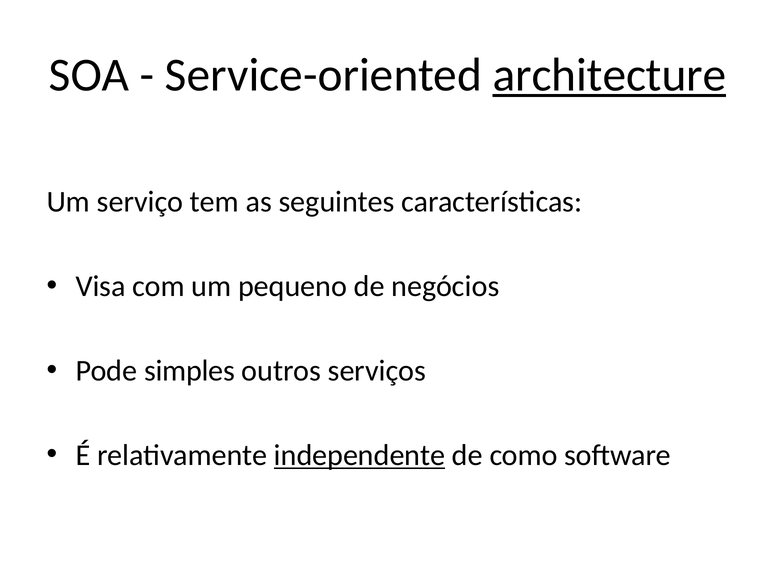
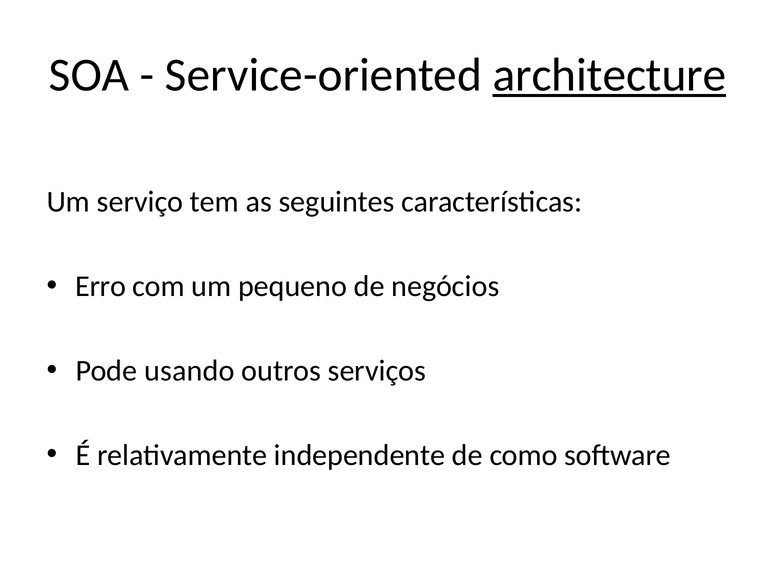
Visa: Visa -> Erro (101, 286)
simples: simples -> usando (189, 371)
independente underline: present -> none (360, 455)
